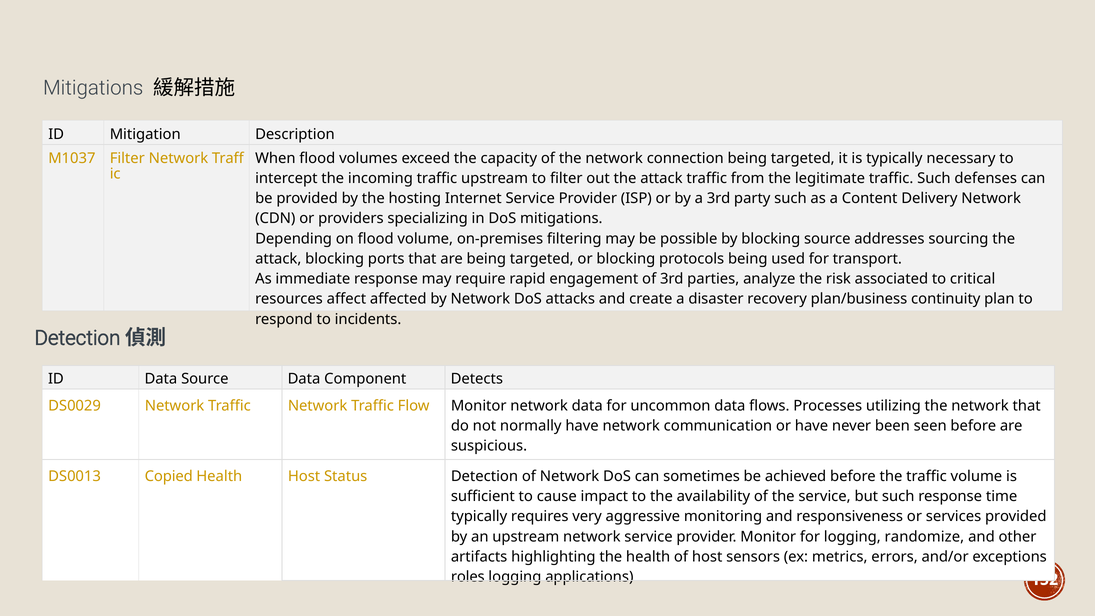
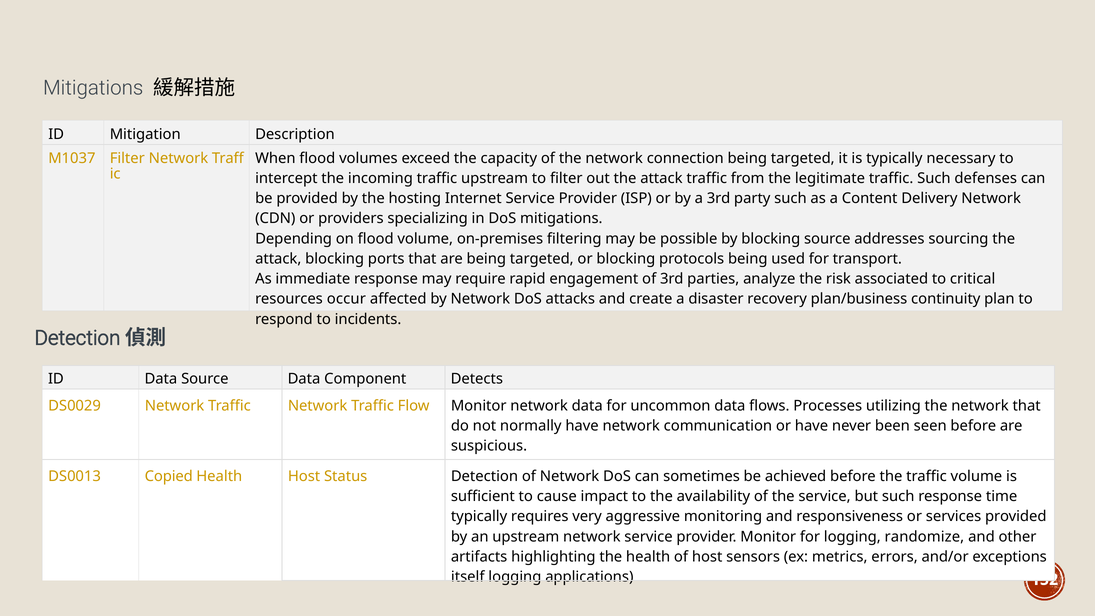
affect: affect -> occur (346, 299)
roles: roles -> itself (468, 577)
